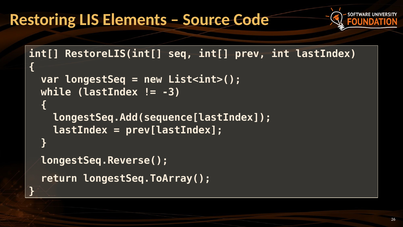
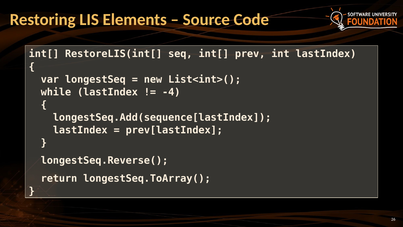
-3: -3 -> -4 (171, 92)
